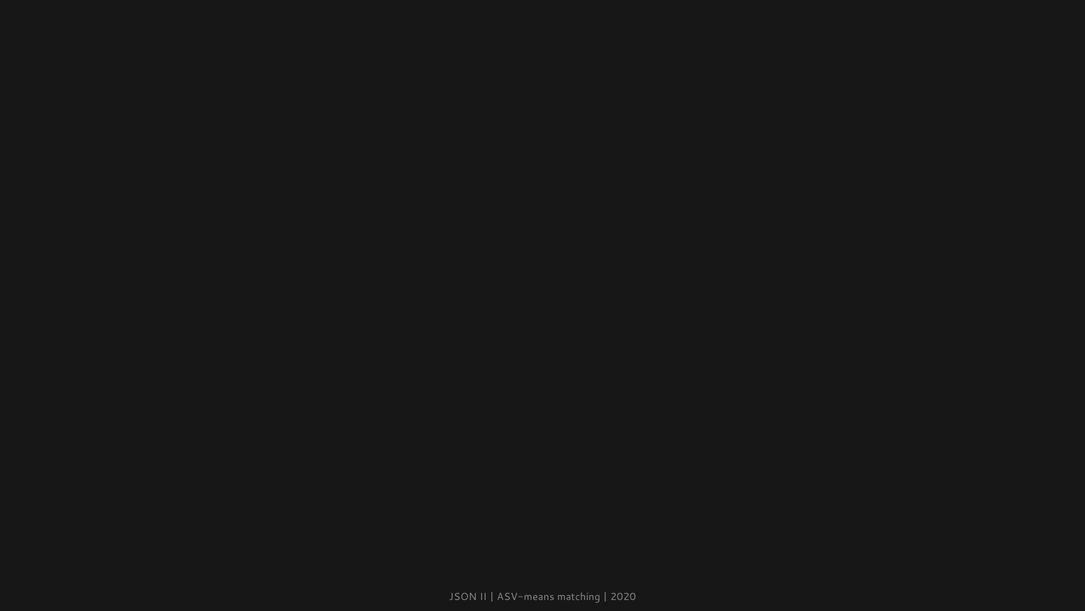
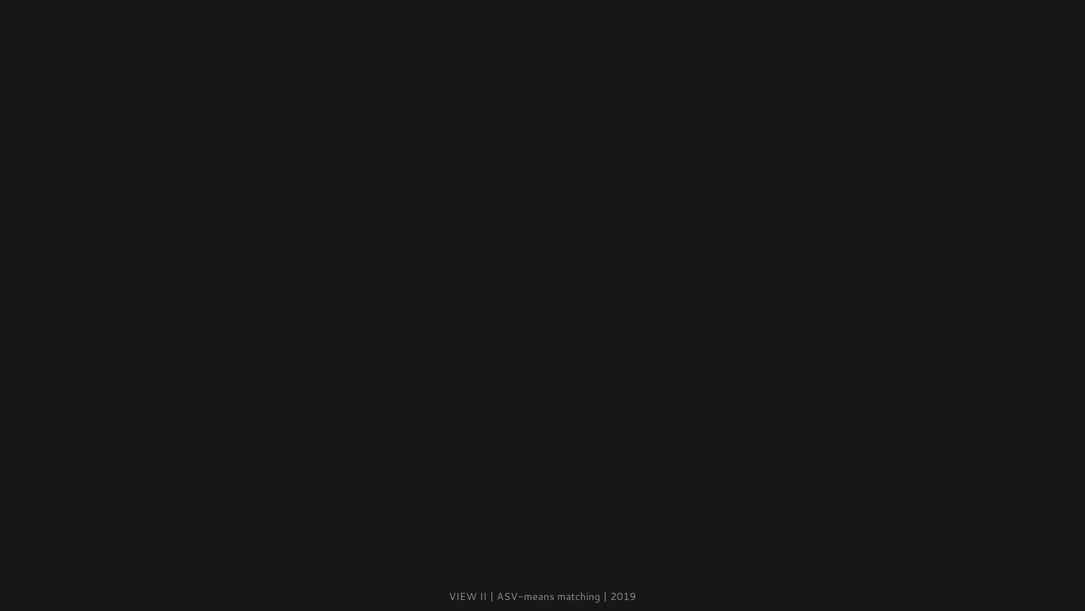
JSON: JSON -> VIEW (463, 596)
2020: 2020 -> 2019 (623, 596)
